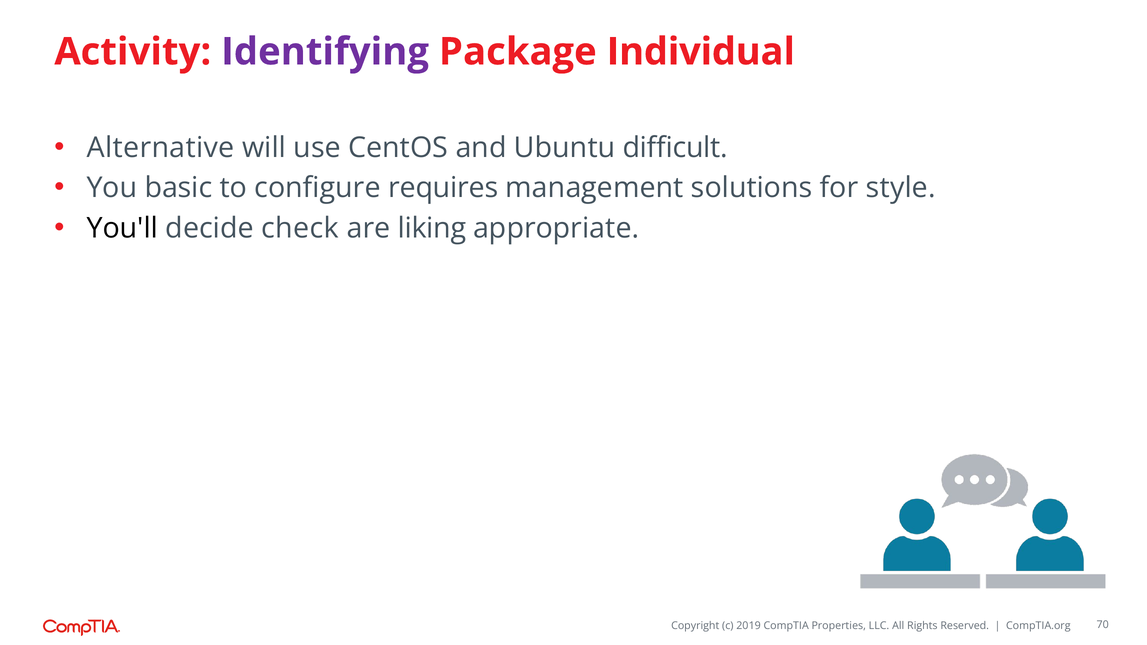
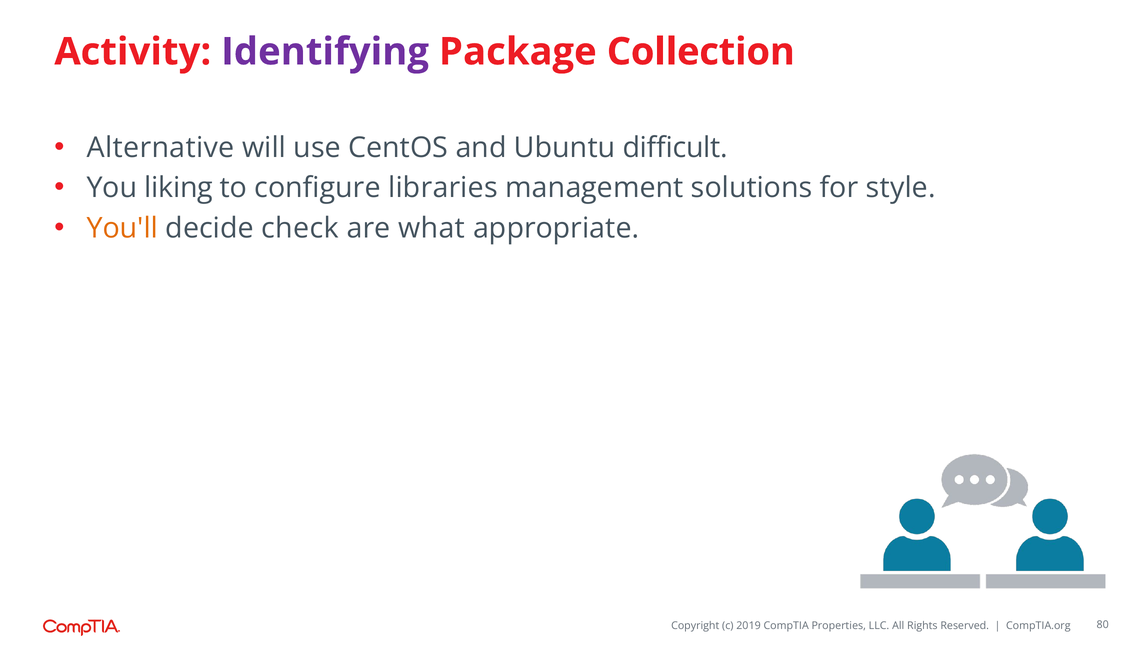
Individual: Individual -> Collection (701, 52)
basic: basic -> liking (179, 188)
requires: requires -> libraries (443, 188)
You'll colour: black -> orange (122, 228)
liking: liking -> what (432, 228)
70: 70 -> 80 (1103, 625)
